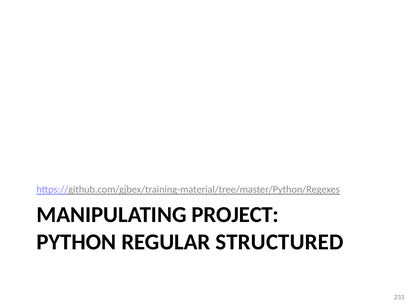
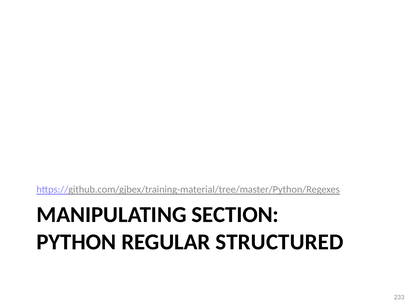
PROJECT: PROJECT -> SECTION (235, 215)
